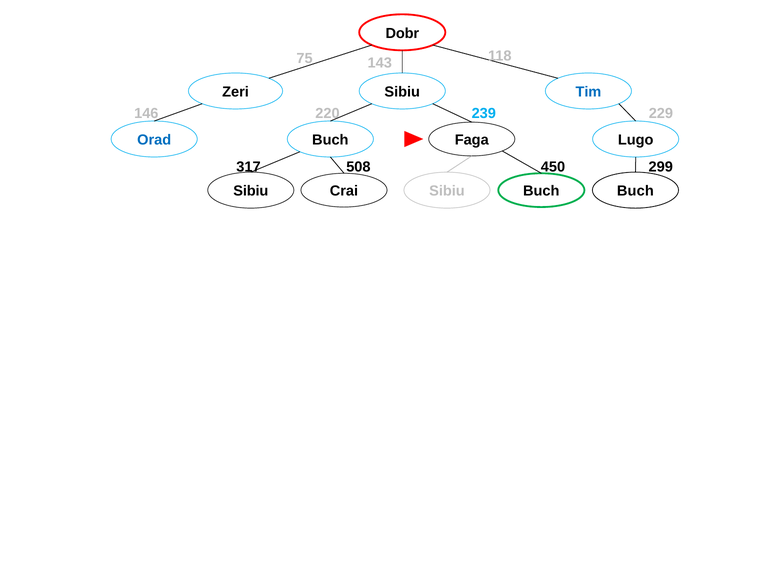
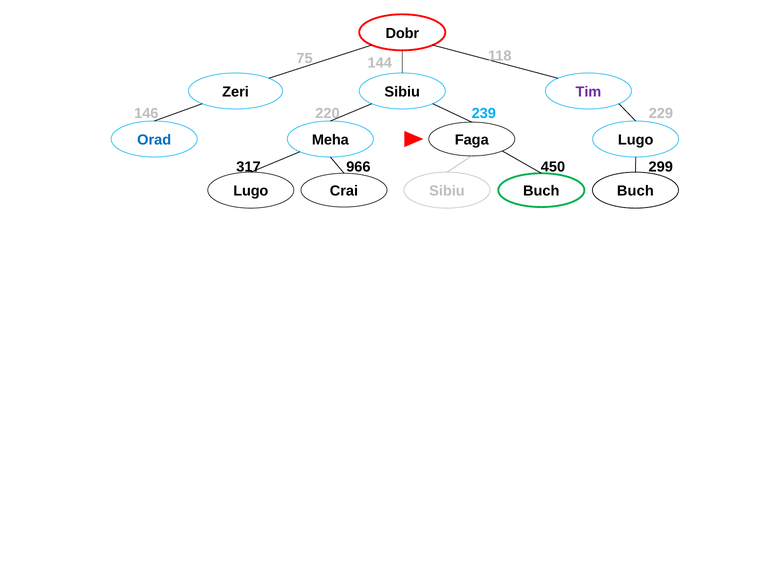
143: 143 -> 144 (380, 63)
Tim colour: blue -> purple (588, 92)
Buch: Buch -> Meha (330, 140)
508: 508 -> 966 (358, 167)
Sibiu: Sibiu -> Lugo (251, 191)
